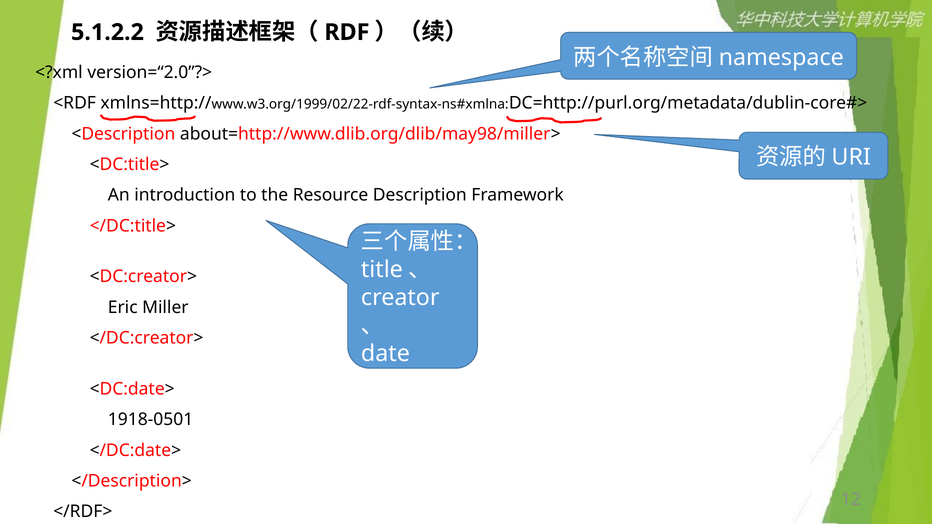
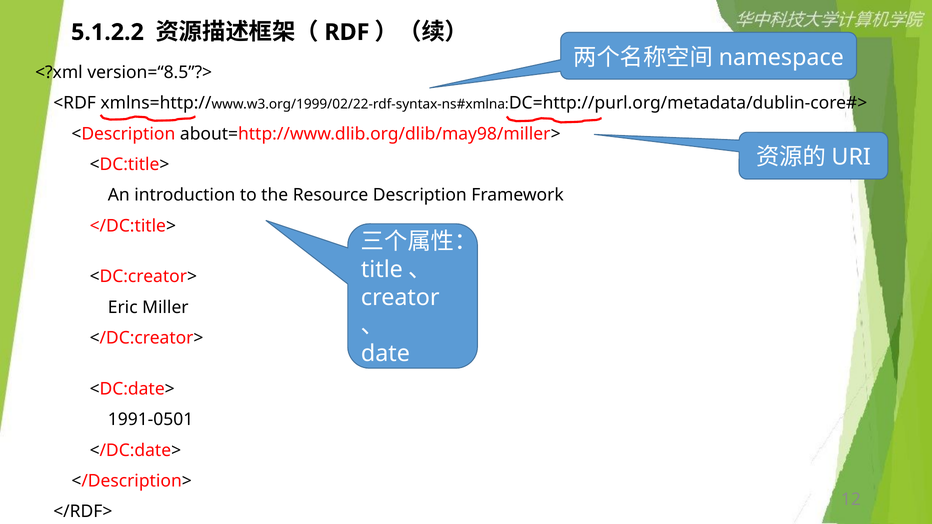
version=“2.0”?>: version=“2.0”?> -> version=“8.5”?> (150, 72)
1918-0501: 1918-0501 -> 1991-0501 (151, 420)
